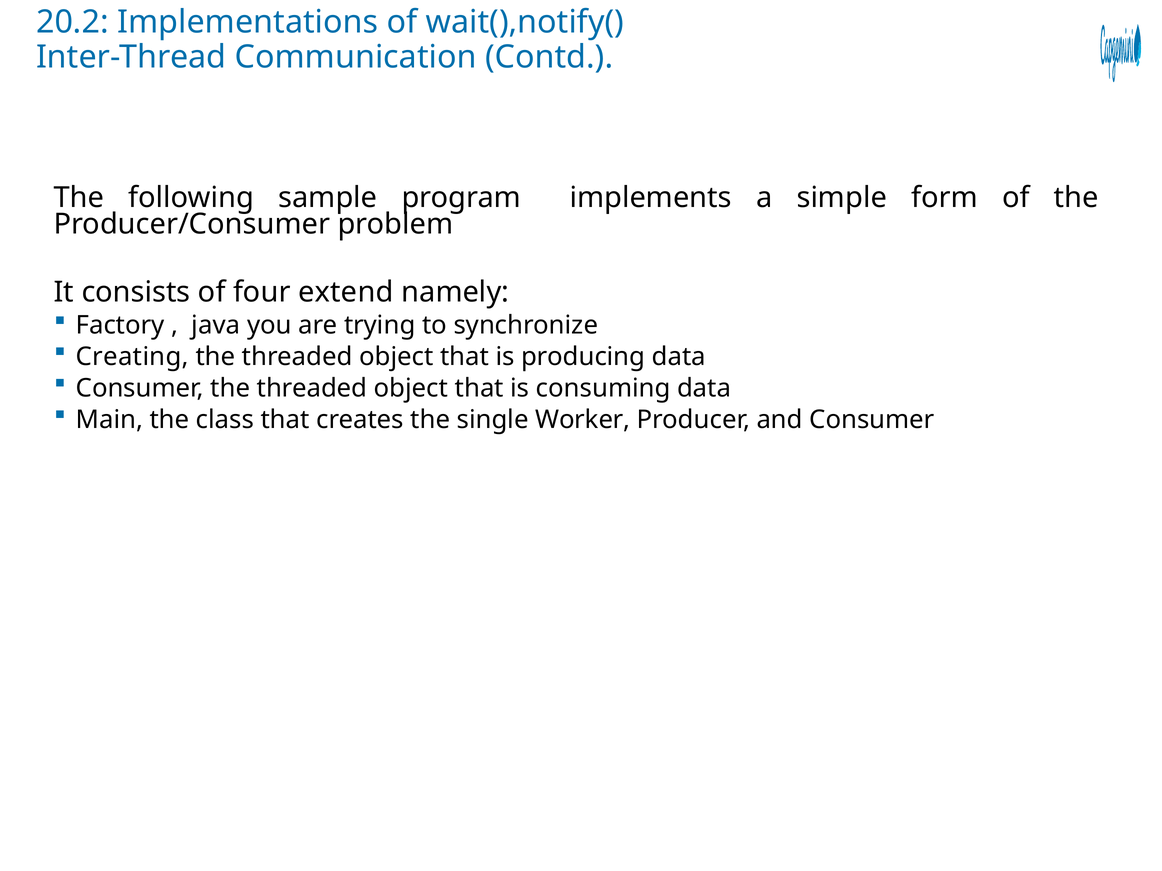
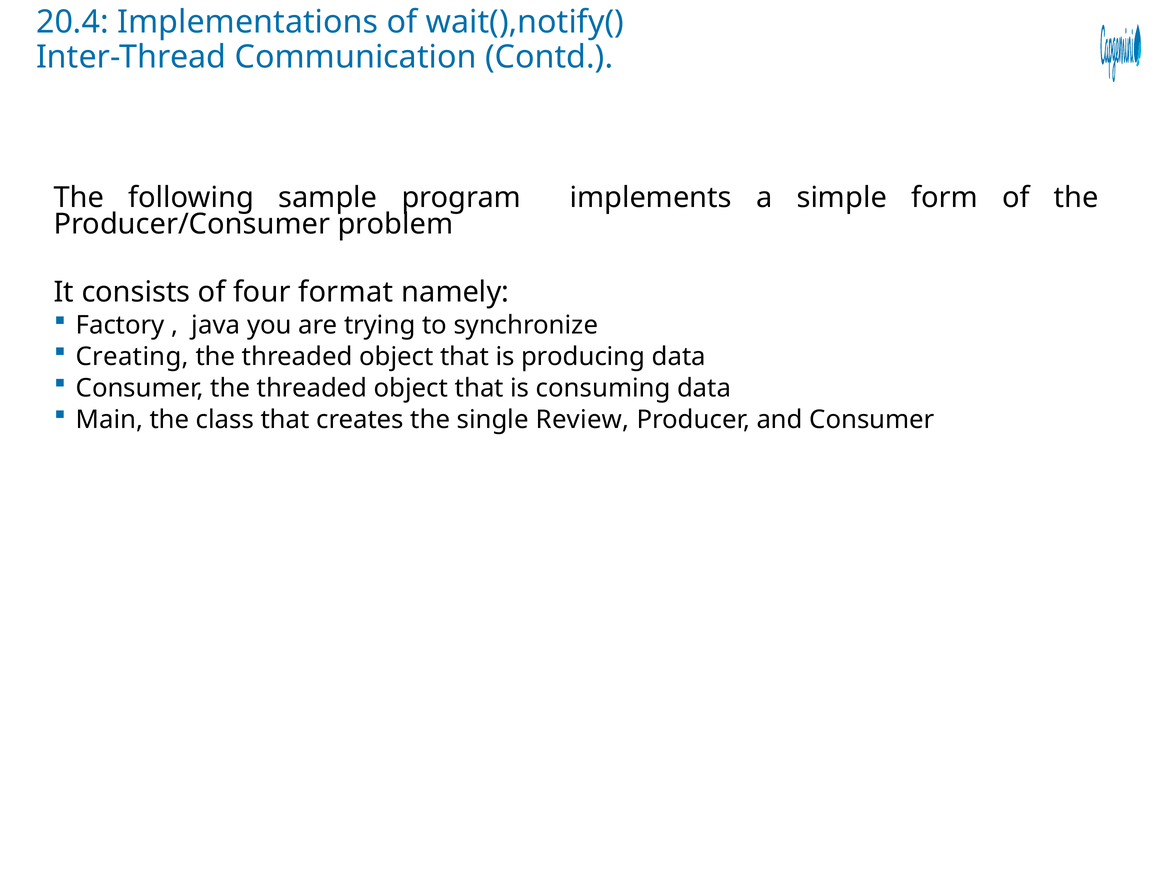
20.2: 20.2 -> 20.4 (72, 22)
extend: extend -> format (346, 292)
Worker: Worker -> Review (583, 420)
